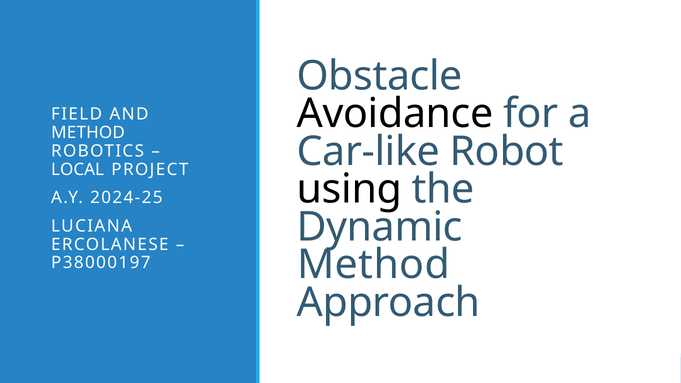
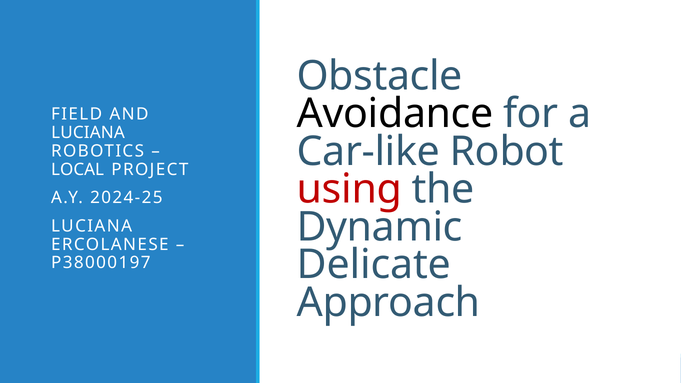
METHOD: METHOD -> LUCIANA (88, 133)
using colour: black -> red (349, 189)
Method: Method -> Delicate (374, 265)
